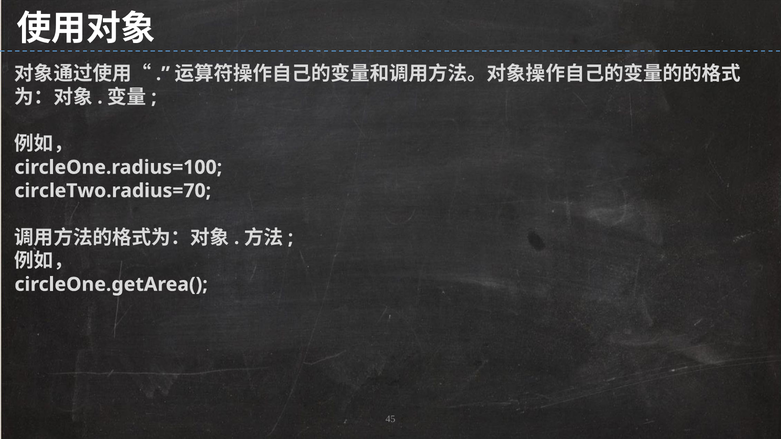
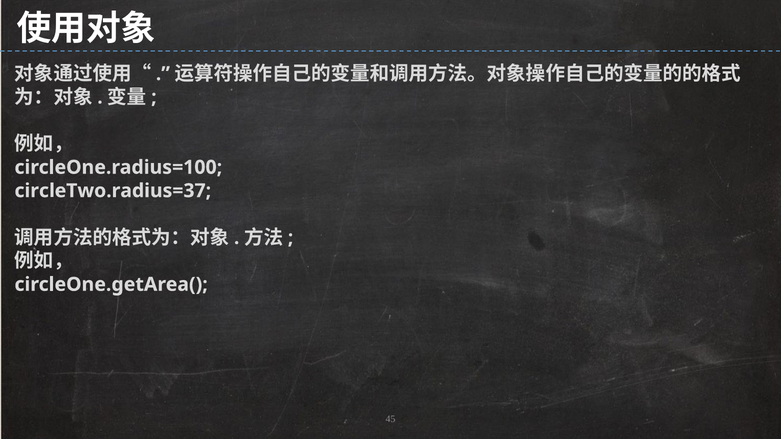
circleTwo.radius=70: circleTwo.radius=70 -> circleTwo.radius=37 (113, 191)
